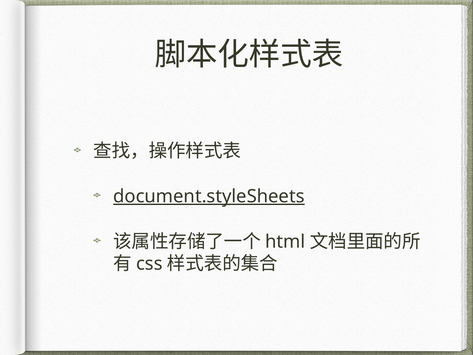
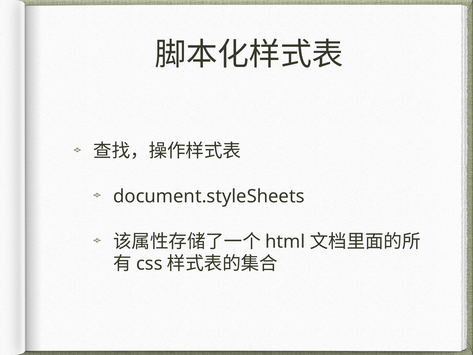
document.styleSheets underline: present -> none (209, 196)
